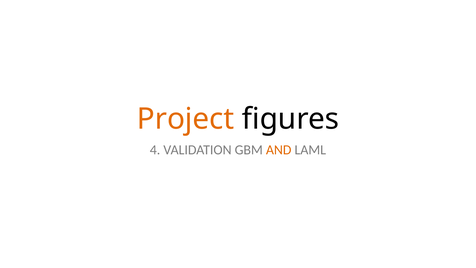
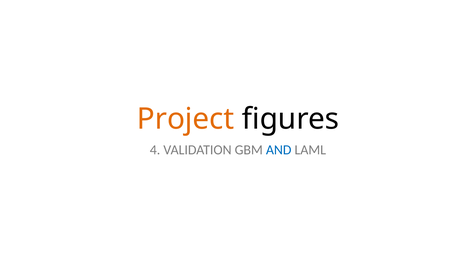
AND colour: orange -> blue (279, 150)
